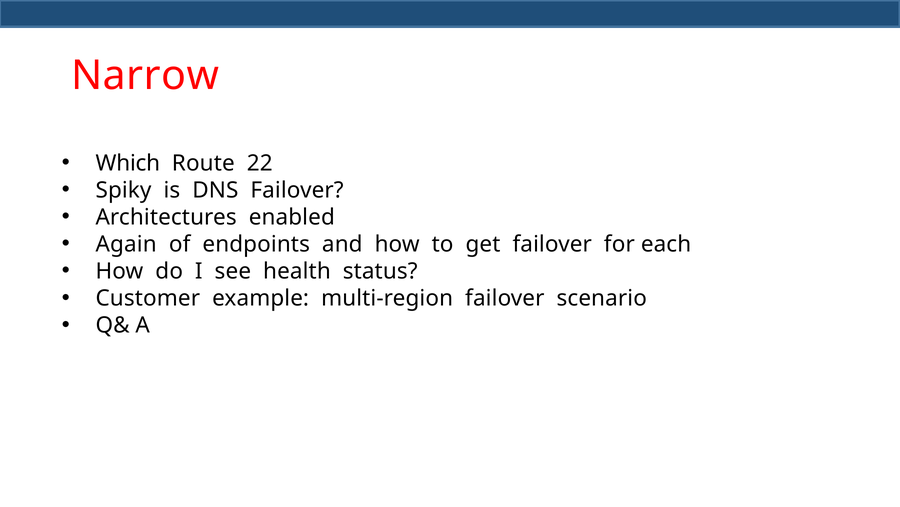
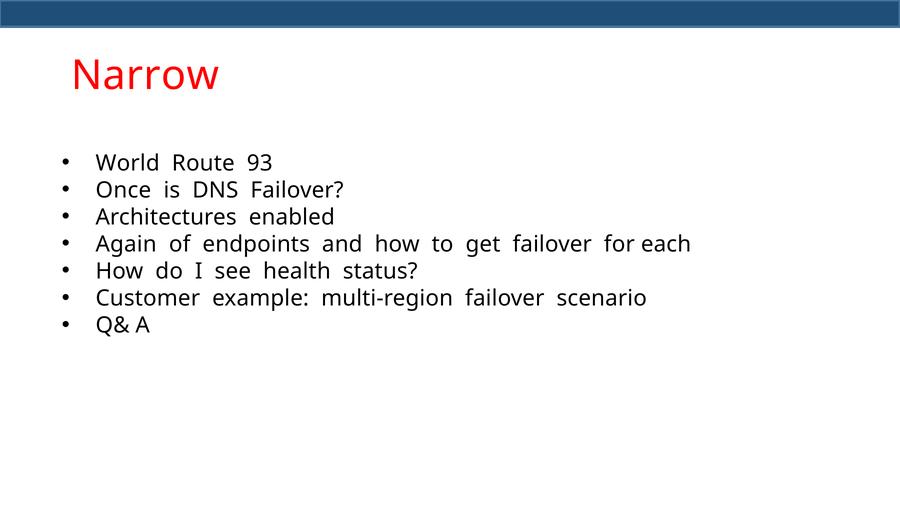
Which: Which -> World (128, 163)
22: 22 -> 93 (260, 163)
Spiky: Spiky -> Once (123, 190)
